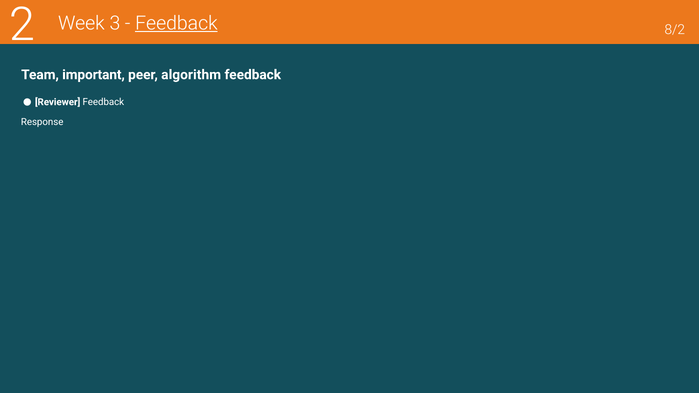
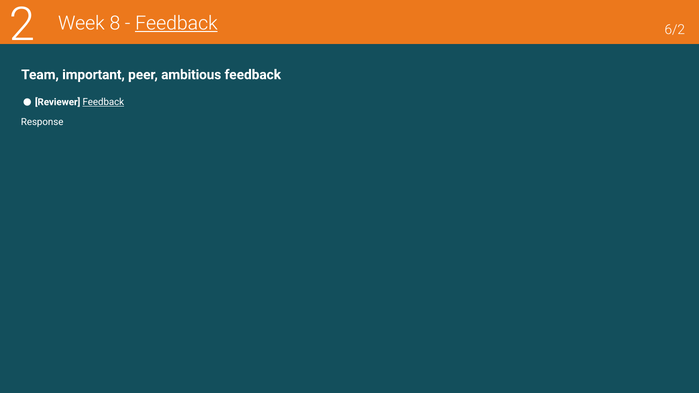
3: 3 -> 8 (115, 23)
8/2: 8/2 -> 6/2 (675, 30)
algorithm: algorithm -> ambitious (191, 75)
Feedback underline: none -> present (103, 102)
